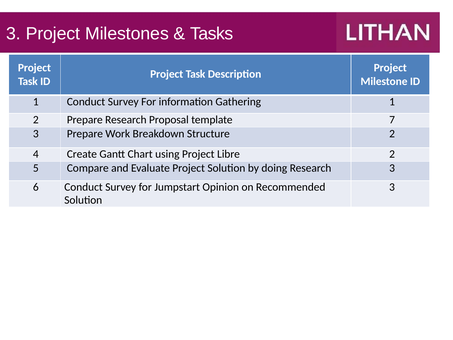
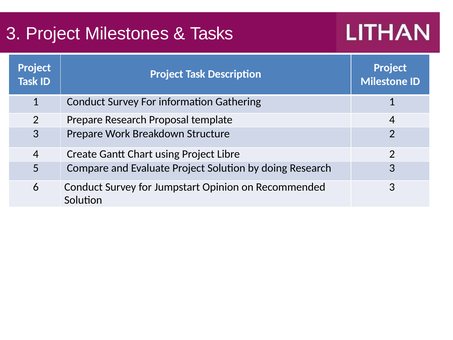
template 7: 7 -> 4 (392, 120)
